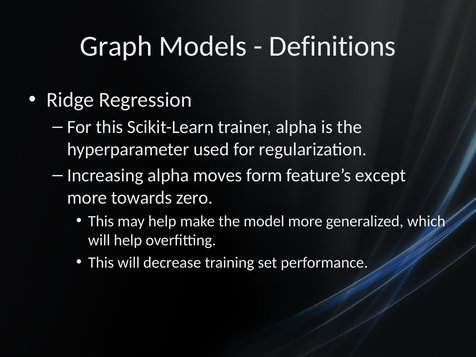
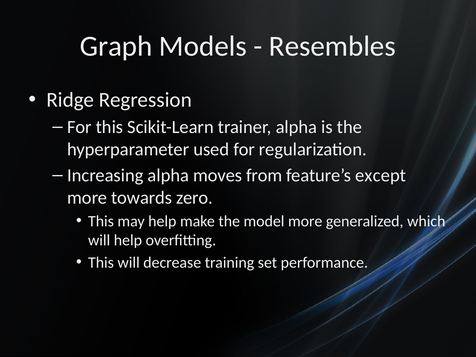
Definitions: Definitions -> Resembles (332, 46)
form: form -> from (264, 175)
